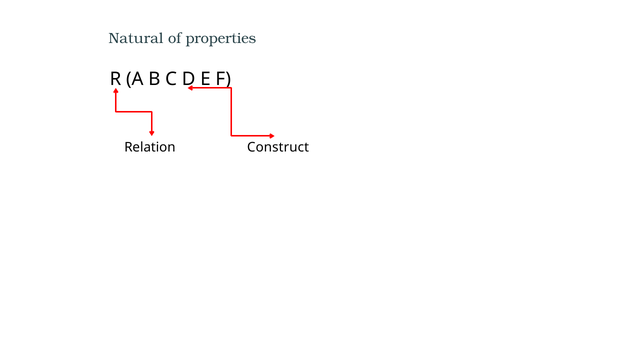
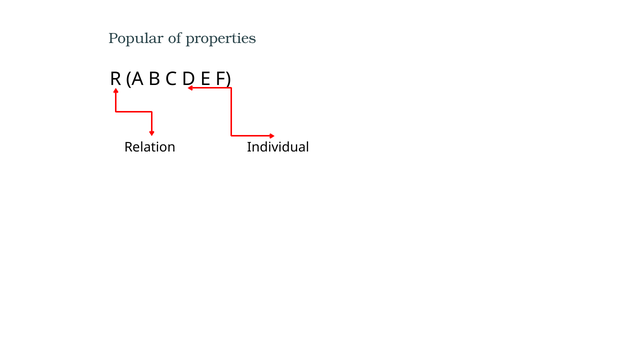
Natural: Natural -> Popular (136, 38)
Construct: Construct -> Individual (278, 147)
